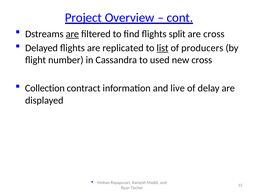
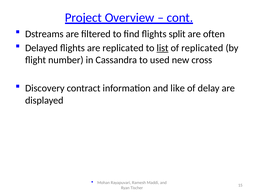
are underline: present -> none (72, 34)
are cross: cross -> often (214, 34)
of producers: producers -> replicated (202, 48)
Collection: Collection -> Discovery (45, 88)
live: live -> like (178, 88)
